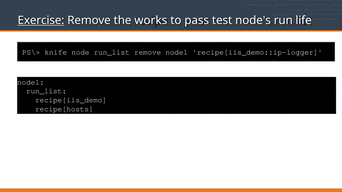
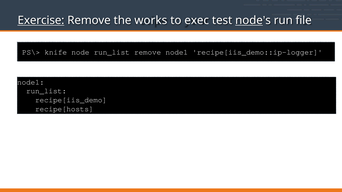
pass: pass -> exec (197, 20)
node underline: none -> present (249, 20)
life: life -> file (304, 20)
